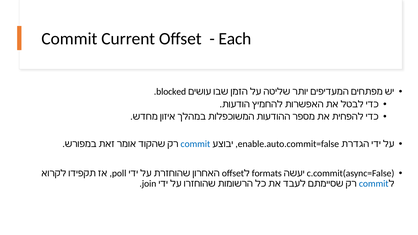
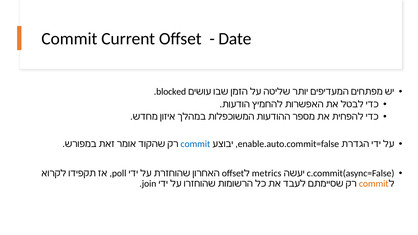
Each: Each -> Date (235, 39)
formats: formats -> metrics (267, 173)
commit colour: blue -> orange (374, 184)
